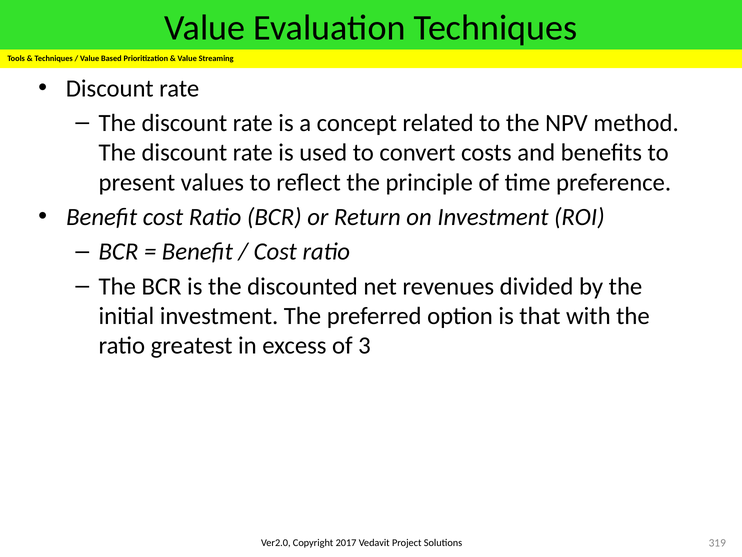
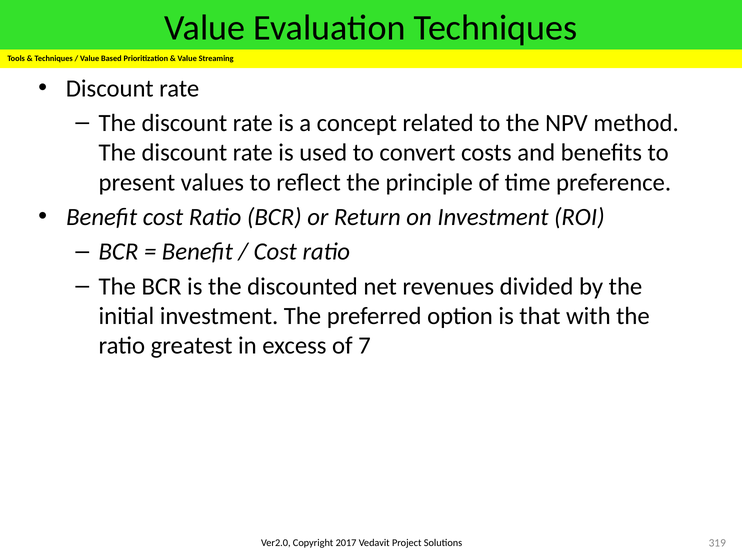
3: 3 -> 7 (365, 345)
